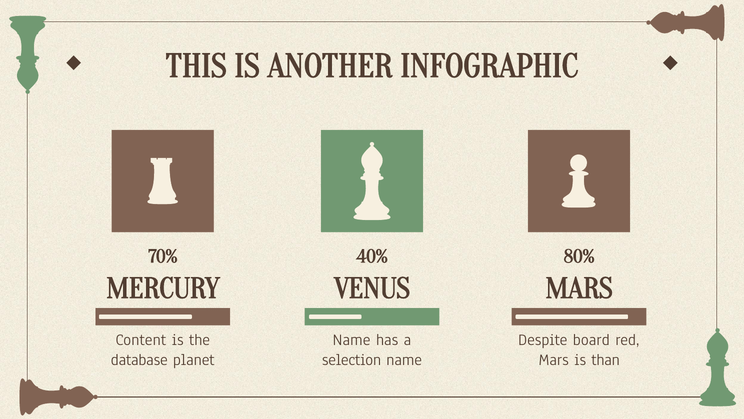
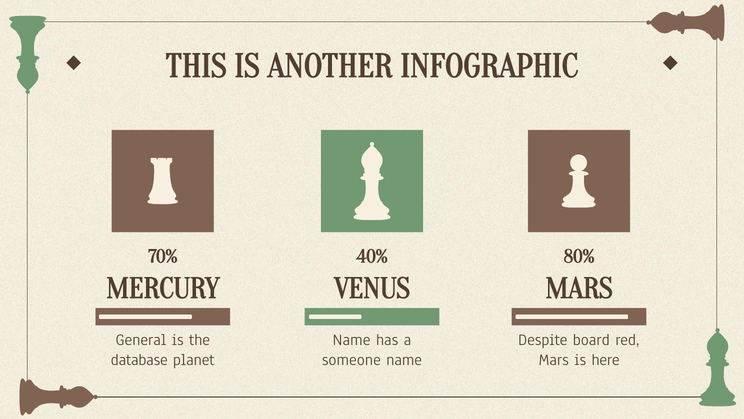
Content: Content -> General (141, 339)
selection: selection -> someone (351, 359)
than: than -> here (606, 359)
